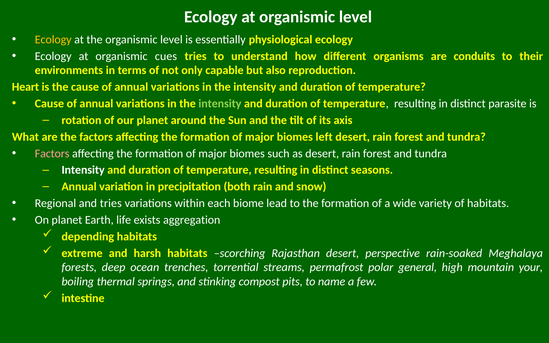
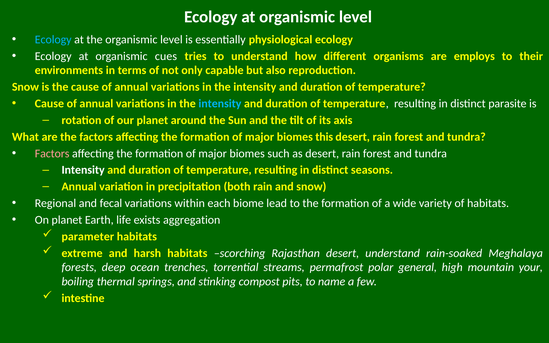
Ecology colour: yellow -> light blue (53, 39)
conduits: conduits -> employs (474, 56)
Heart: Heart -> Snow (25, 87)
intensity colour: light green -> light blue (220, 104)
left: left -> this (324, 137)
and tries: tries -> fecal (111, 203)
depending: depending -> parameter (88, 237)
desert perspective: perspective -> understand (393, 253)
